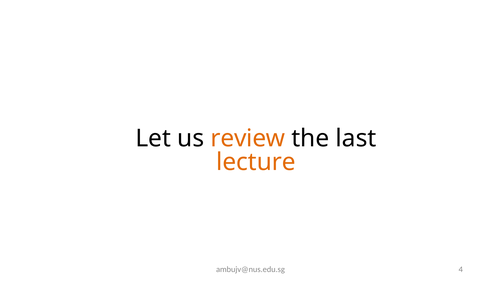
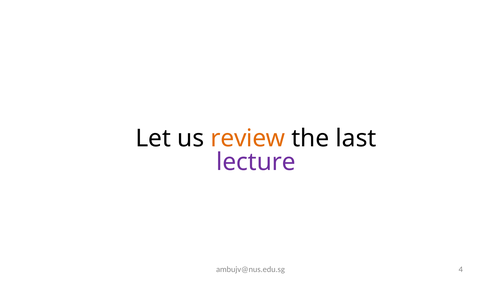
lecture colour: orange -> purple (256, 162)
